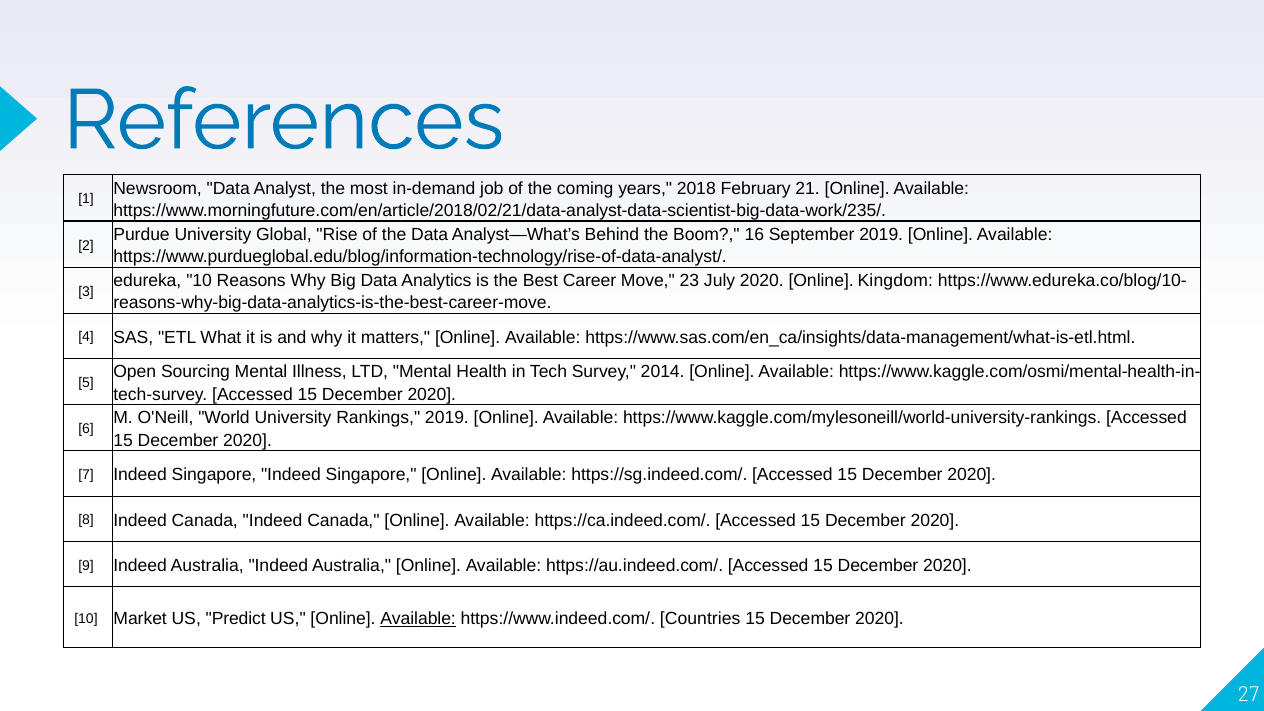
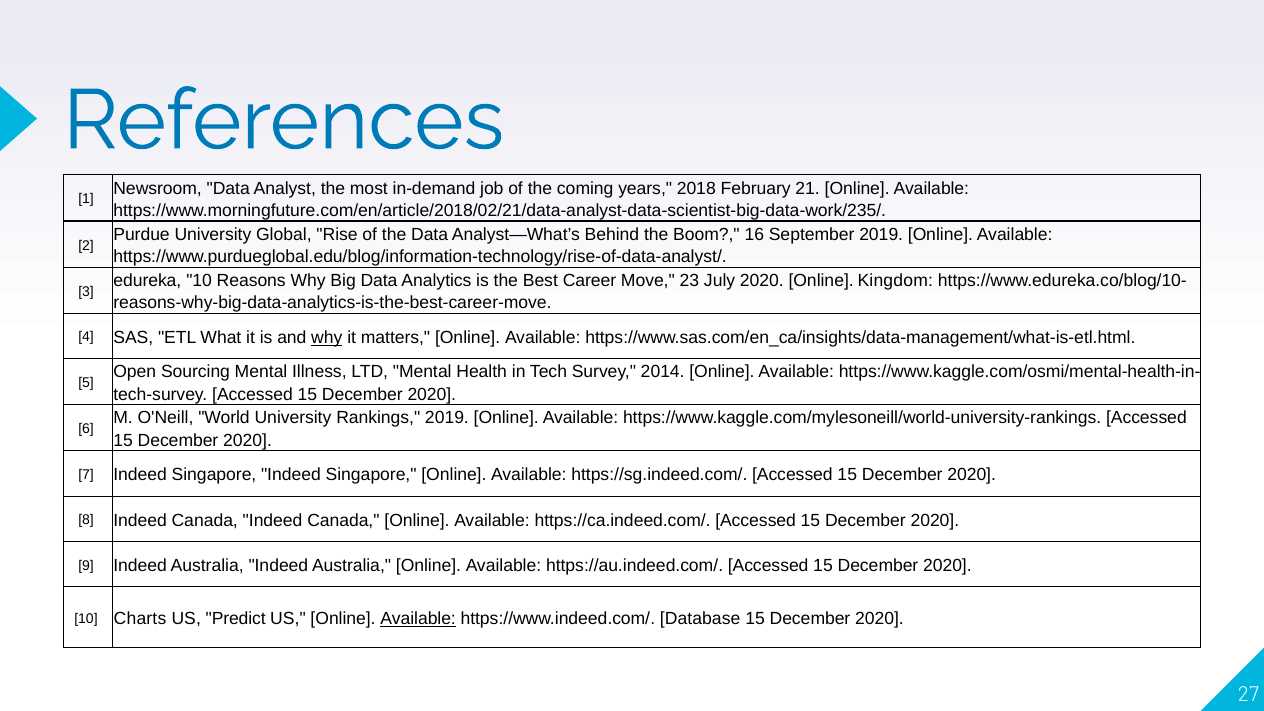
why underline: none -> present (327, 338)
Market: Market -> Charts (140, 619)
Countries: Countries -> Database (700, 619)
